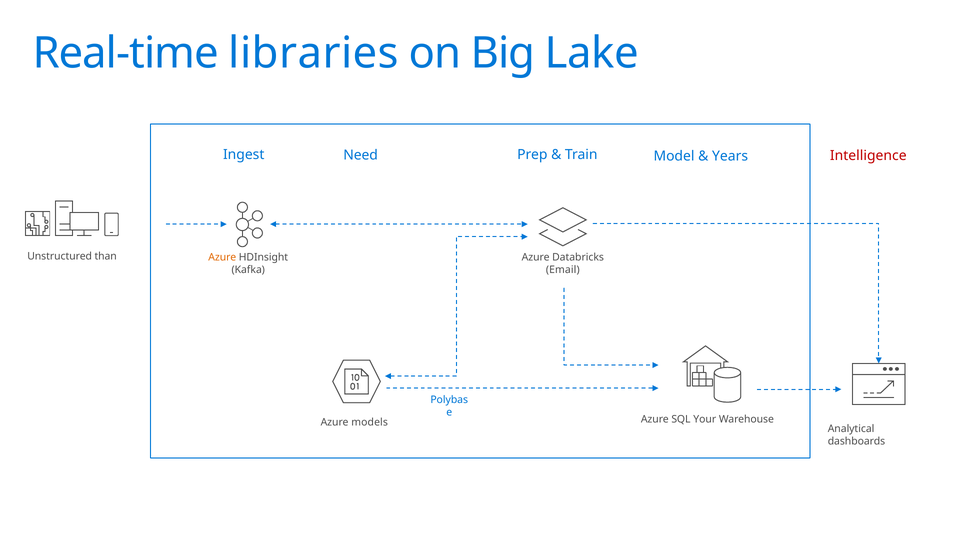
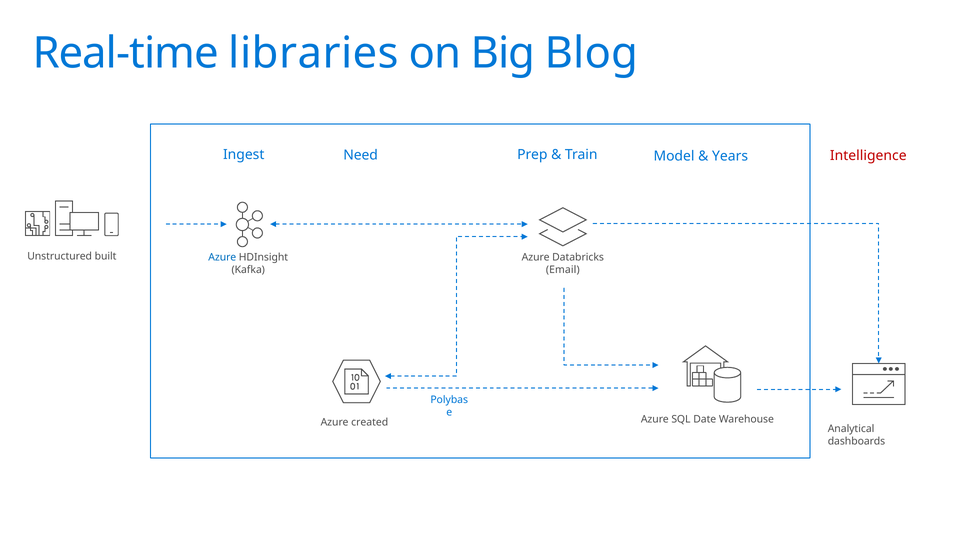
Lake: Lake -> Blog (592, 53)
than: than -> built (106, 256)
Azure colour: orange -> blue (222, 257)
Your: Your -> Date (705, 419)
models: models -> created (370, 422)
